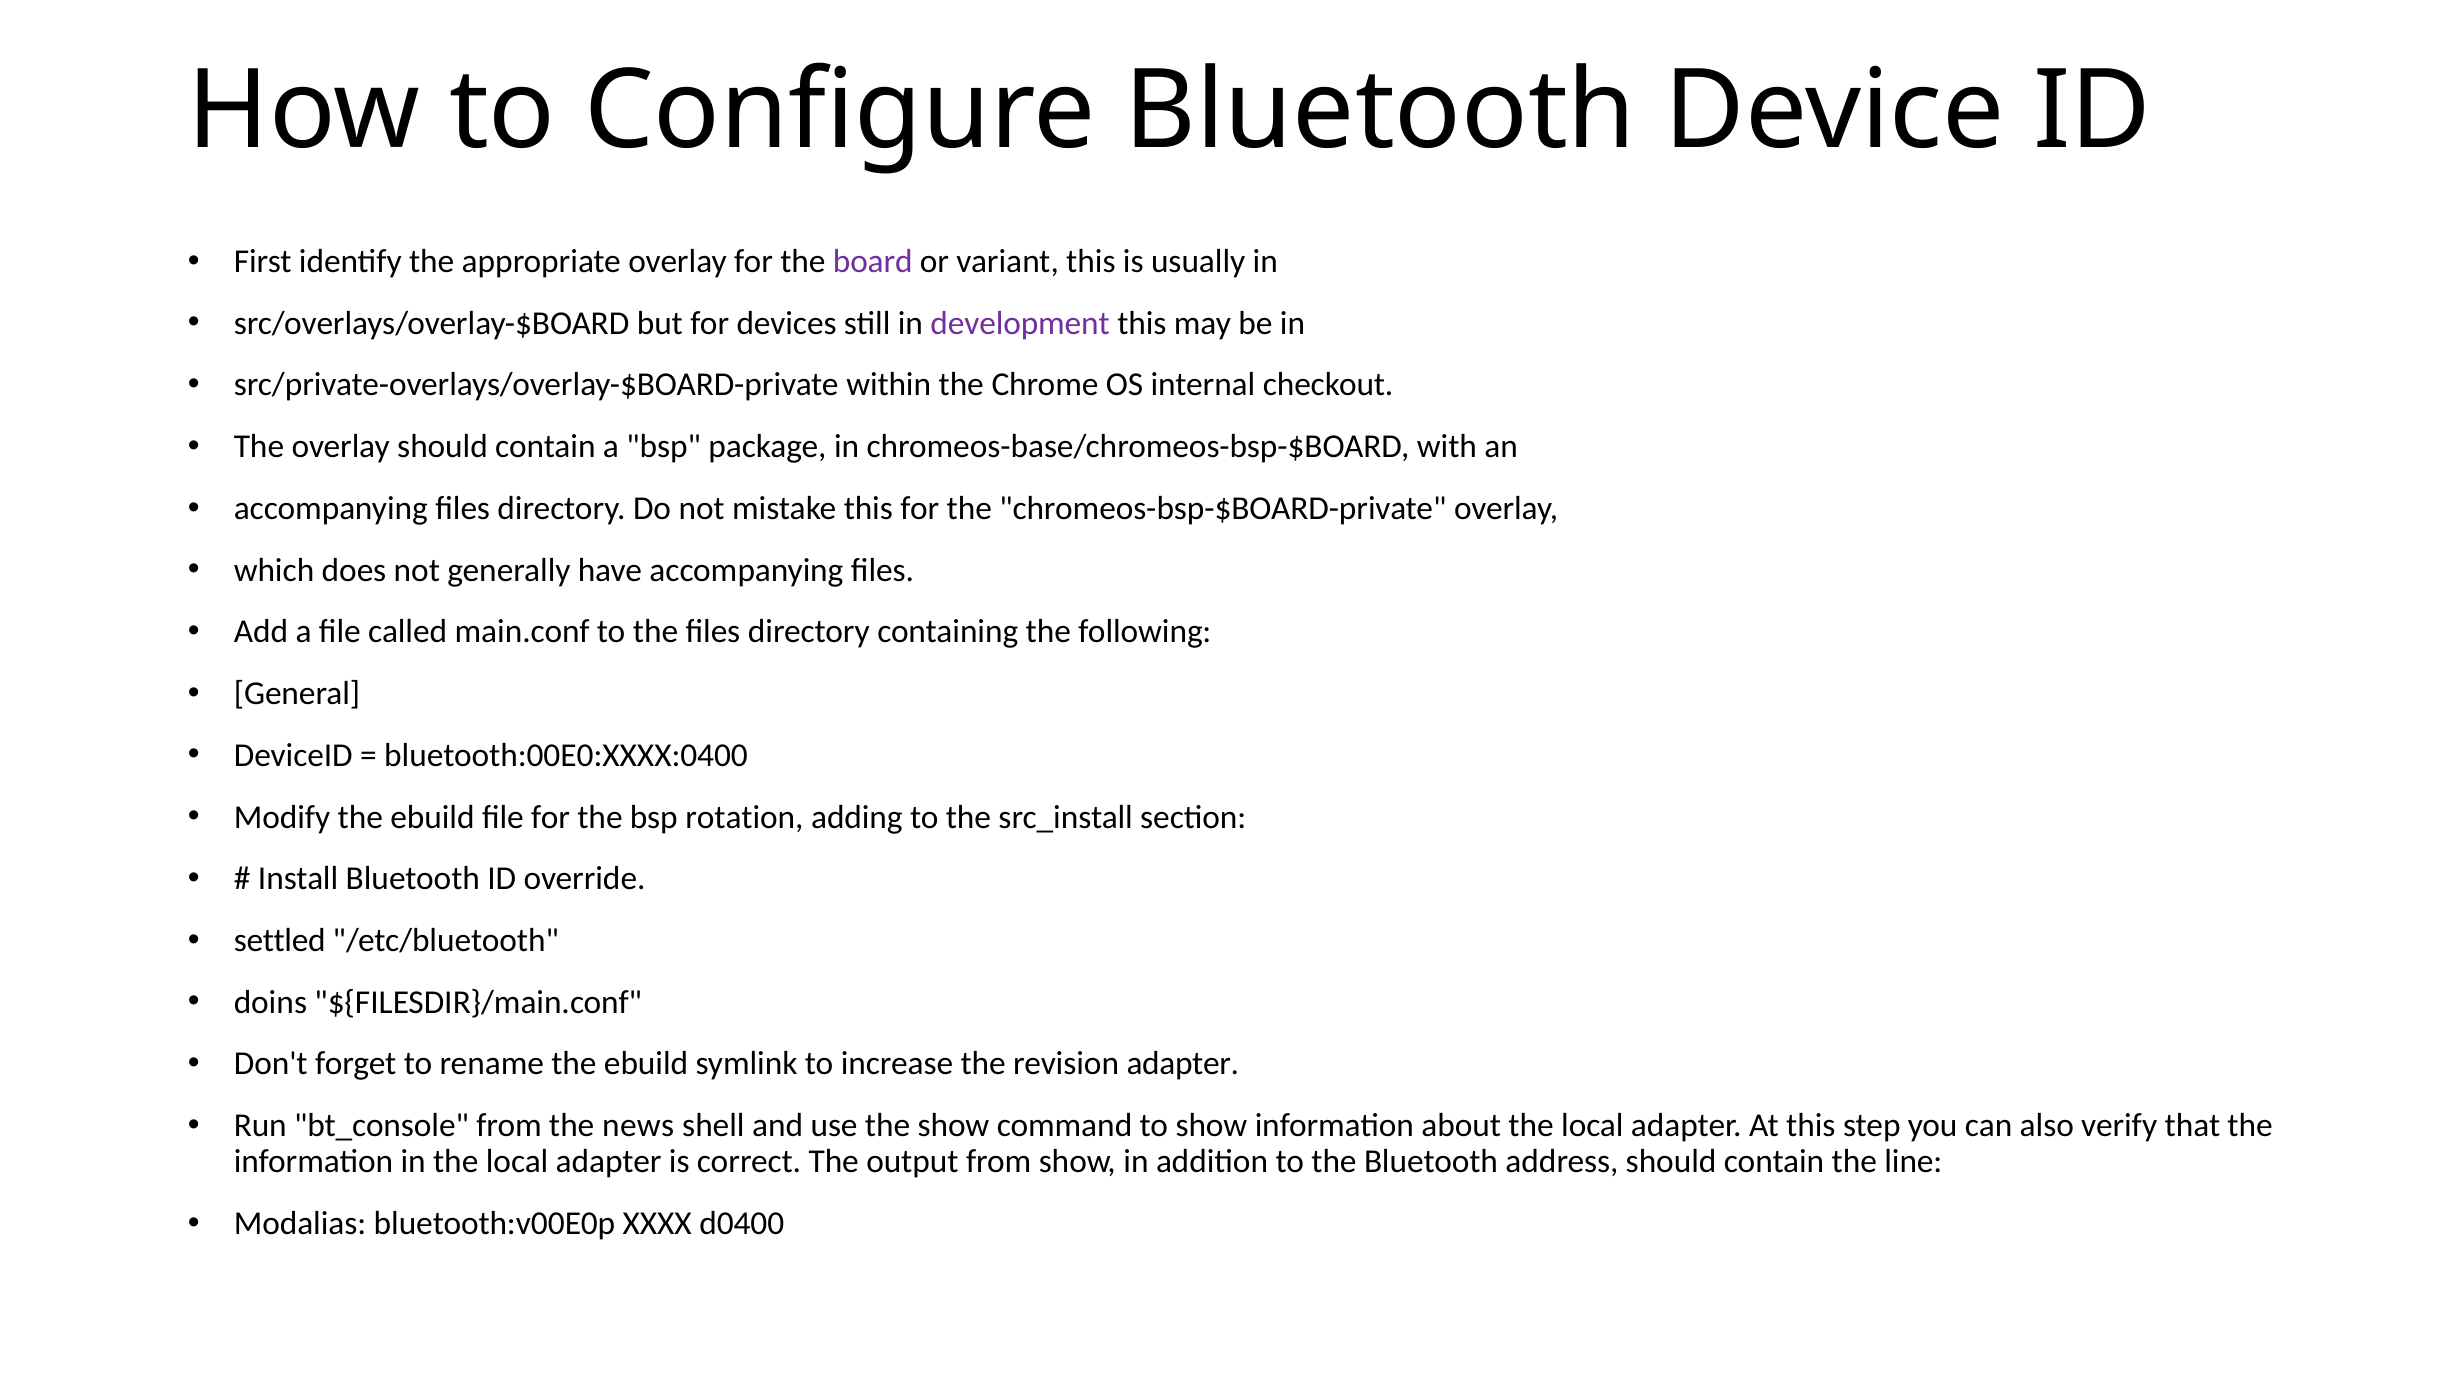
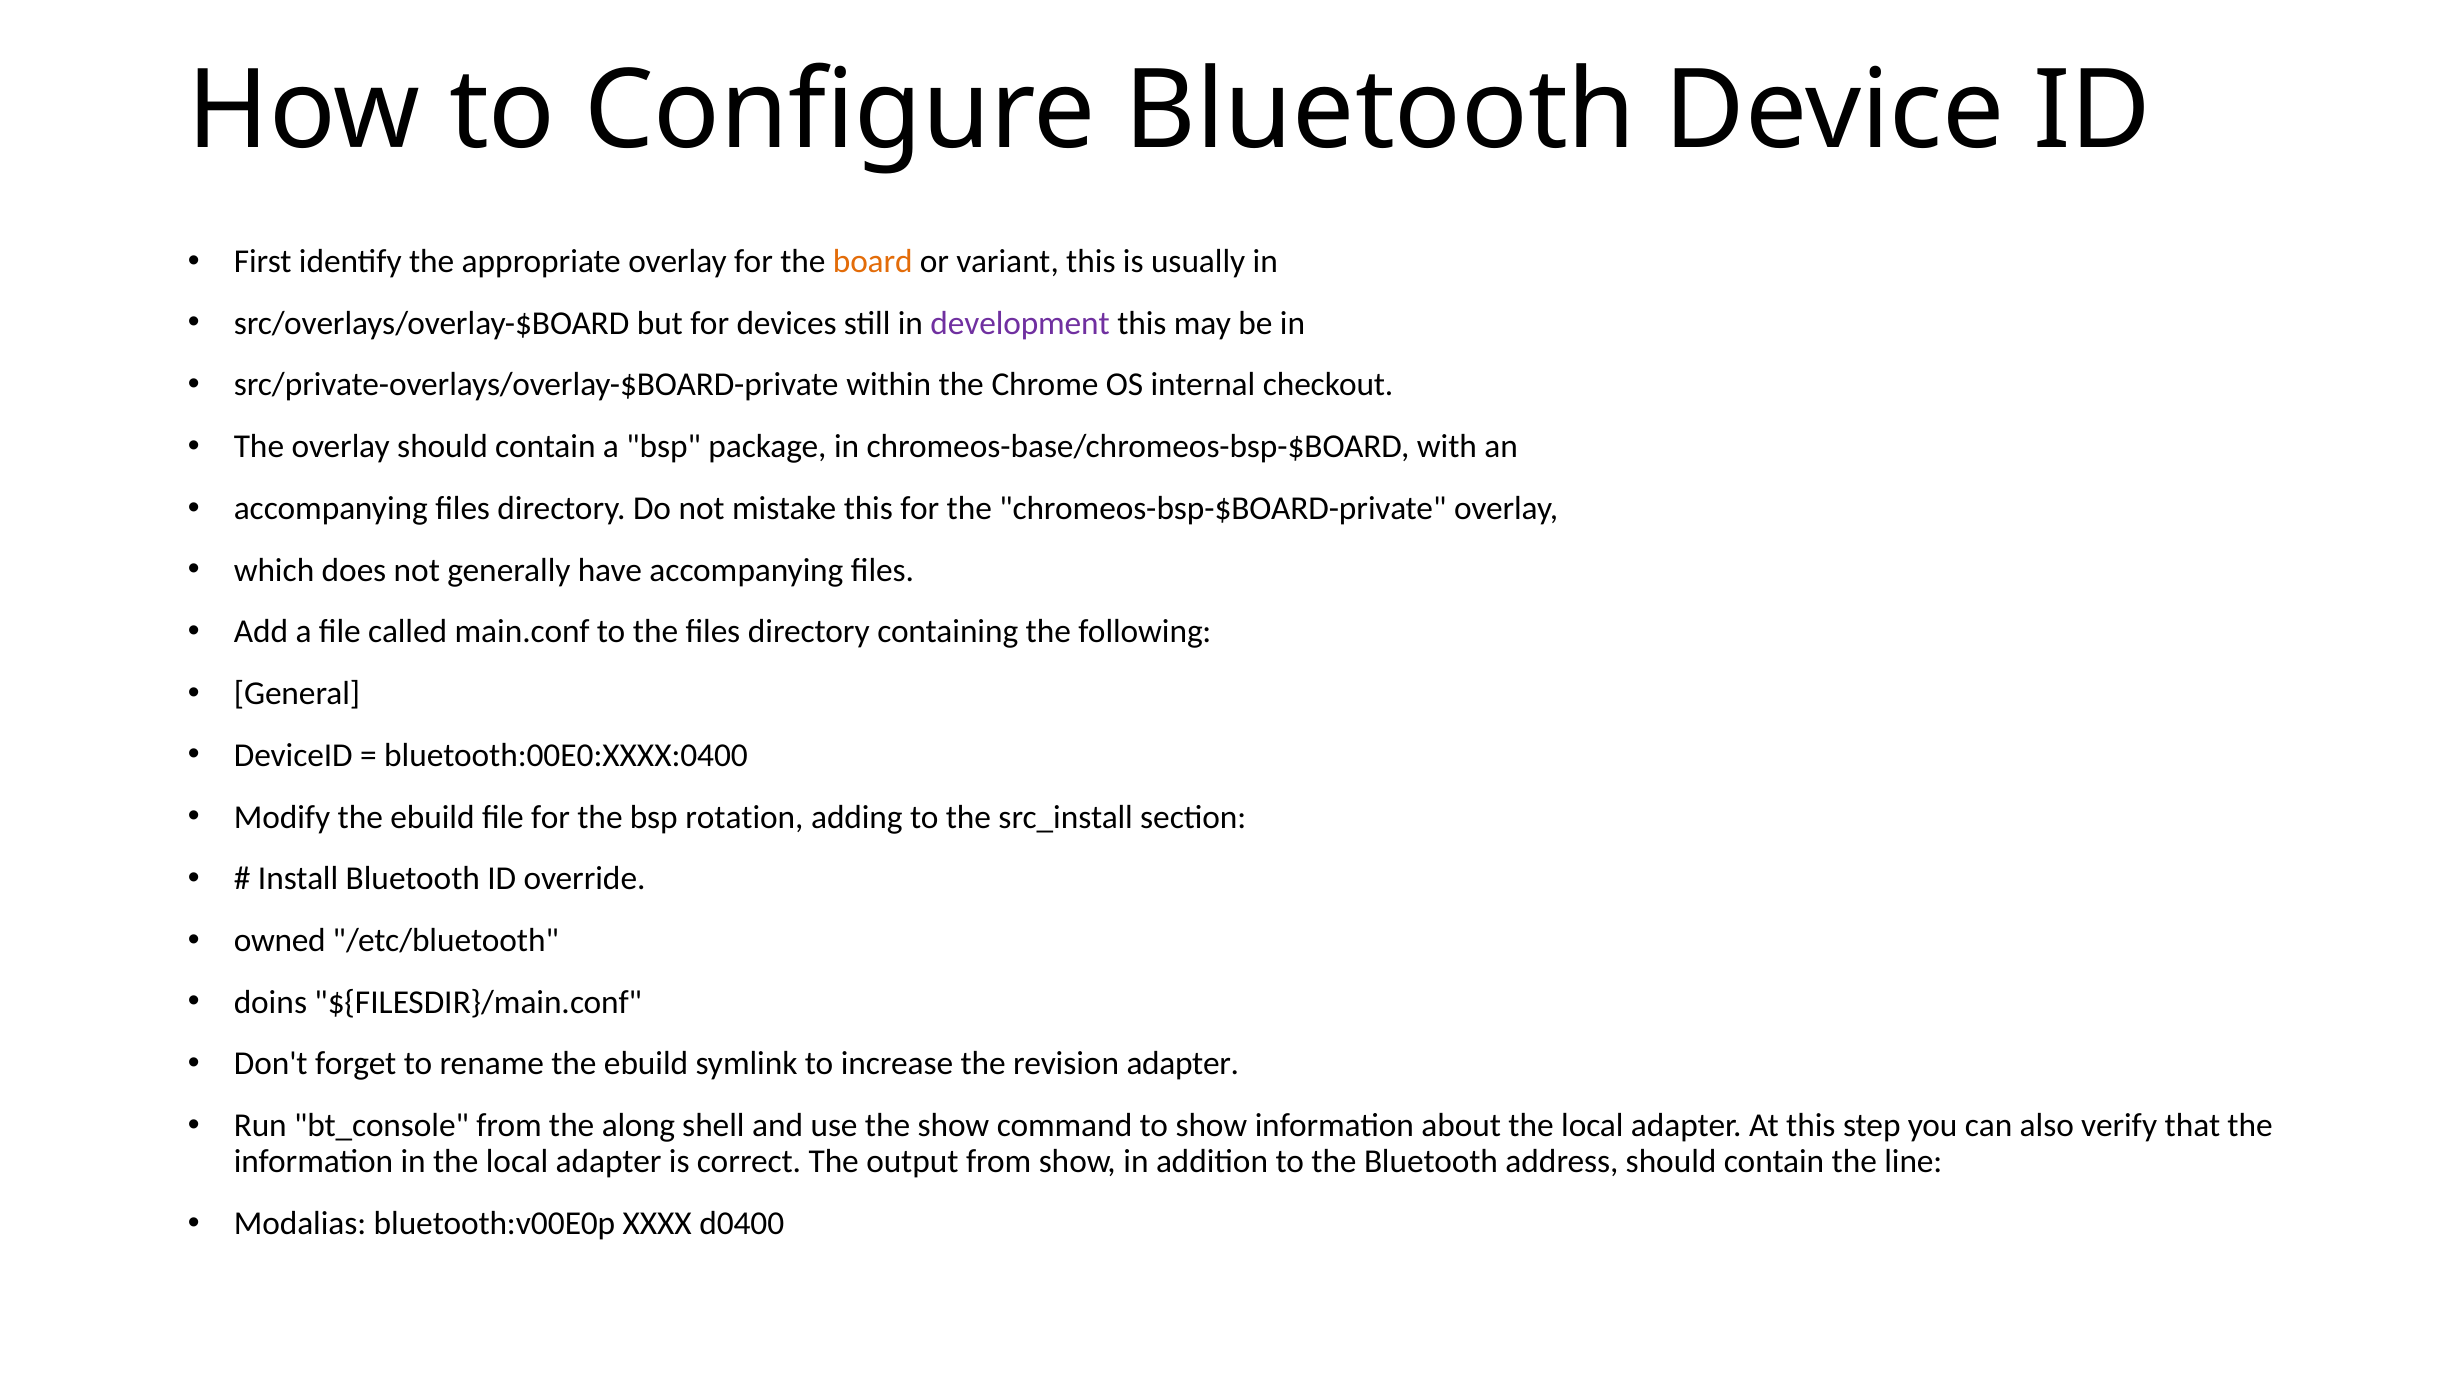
board colour: purple -> orange (873, 262)
settled: settled -> owned (280, 941)
news: news -> along (638, 1126)
